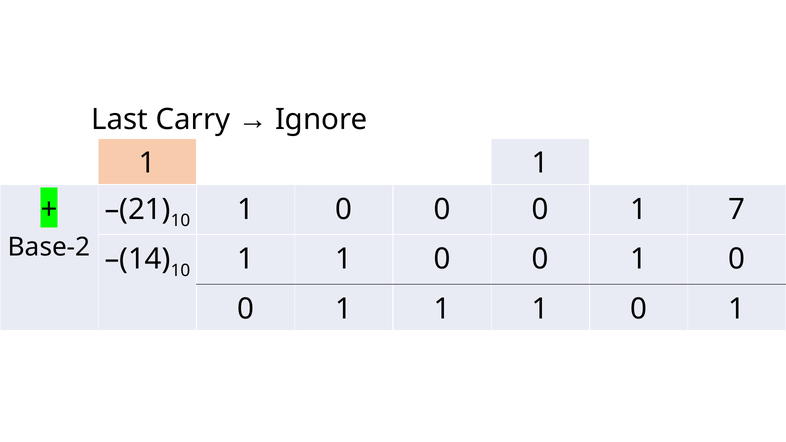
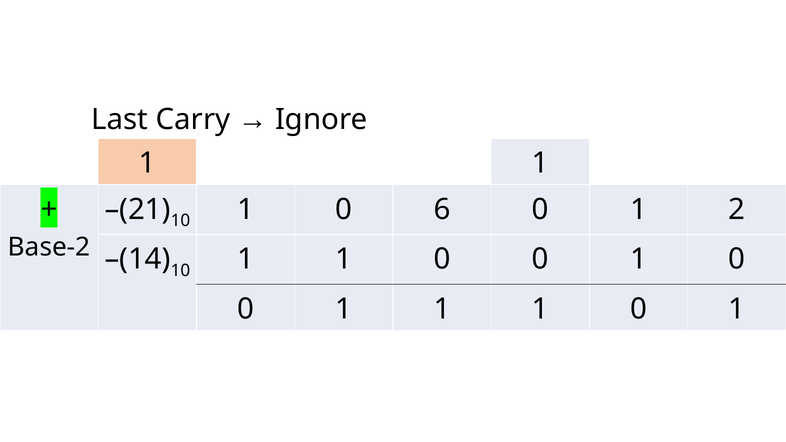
0: 0 -> 6 (442, 209)
7: 7 -> 2 (737, 209)
